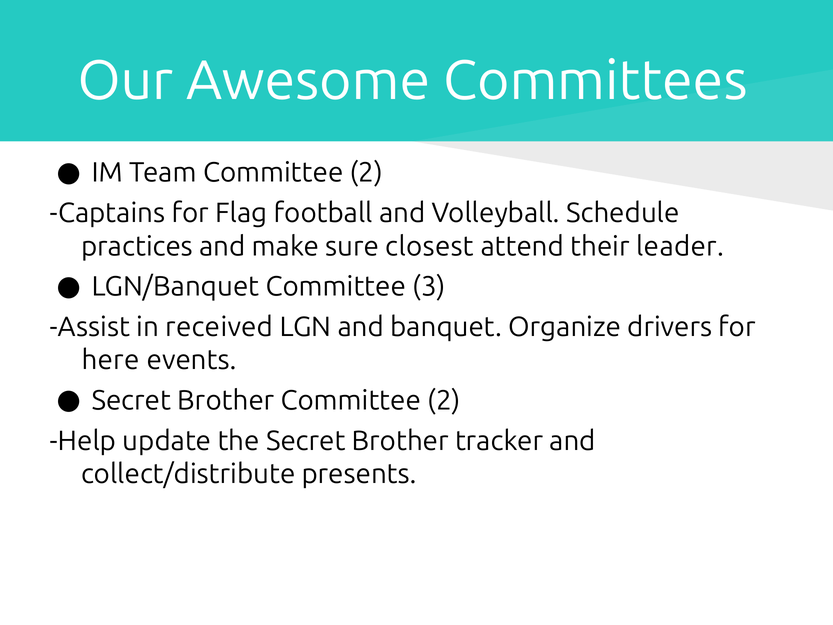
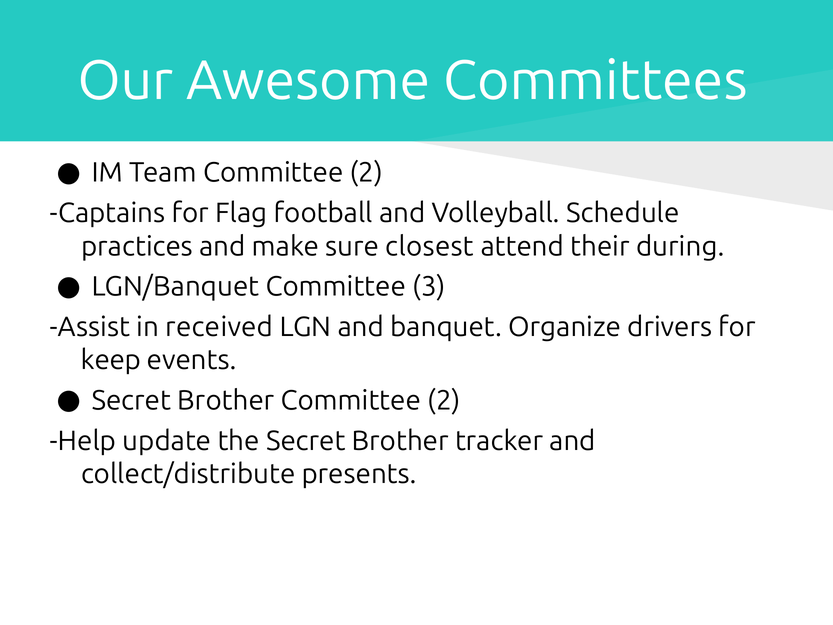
leader: leader -> during (680, 246)
here: here -> keep (111, 360)
